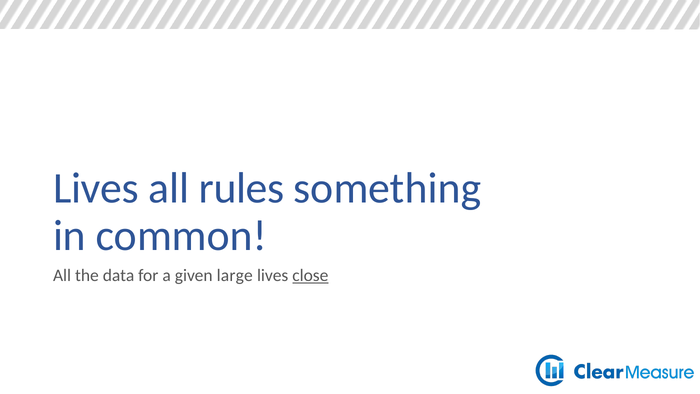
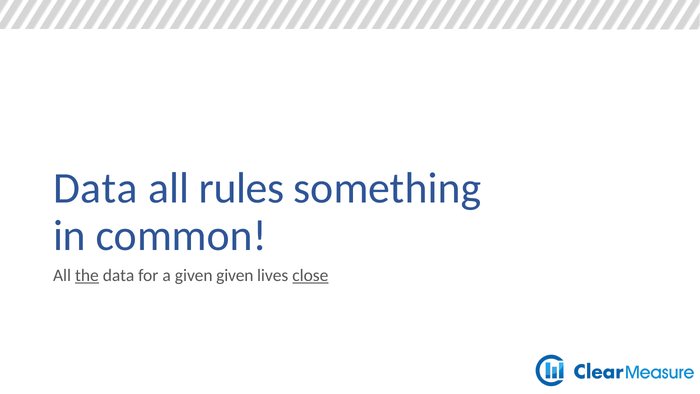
Lives: Lives -> Data (96, 188)
the underline: none -> present (87, 275)
given large: large -> given (235, 275)
